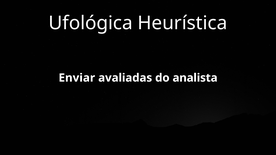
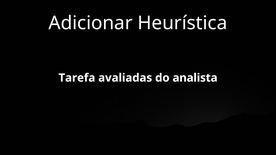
Ufológica: Ufológica -> Adicionar (91, 23)
Enviar: Enviar -> Tarefa (77, 78)
